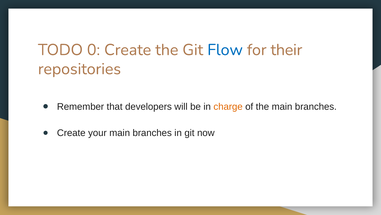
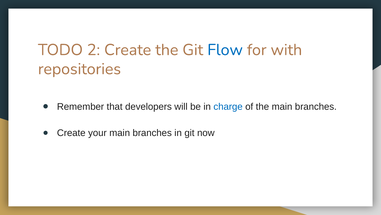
0: 0 -> 2 (94, 50)
their: their -> with (286, 50)
charge colour: orange -> blue (228, 106)
